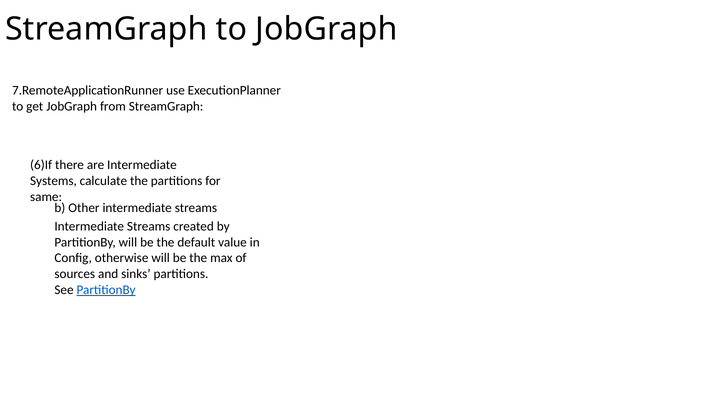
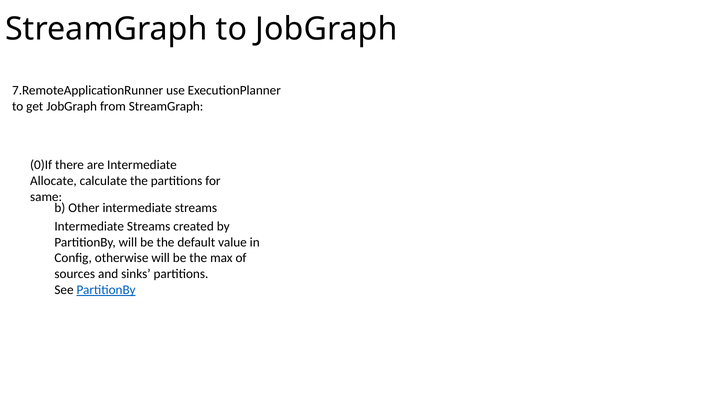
6)If: 6)If -> 0)If (41, 165)
Systems: Systems -> Allocate (53, 181)
